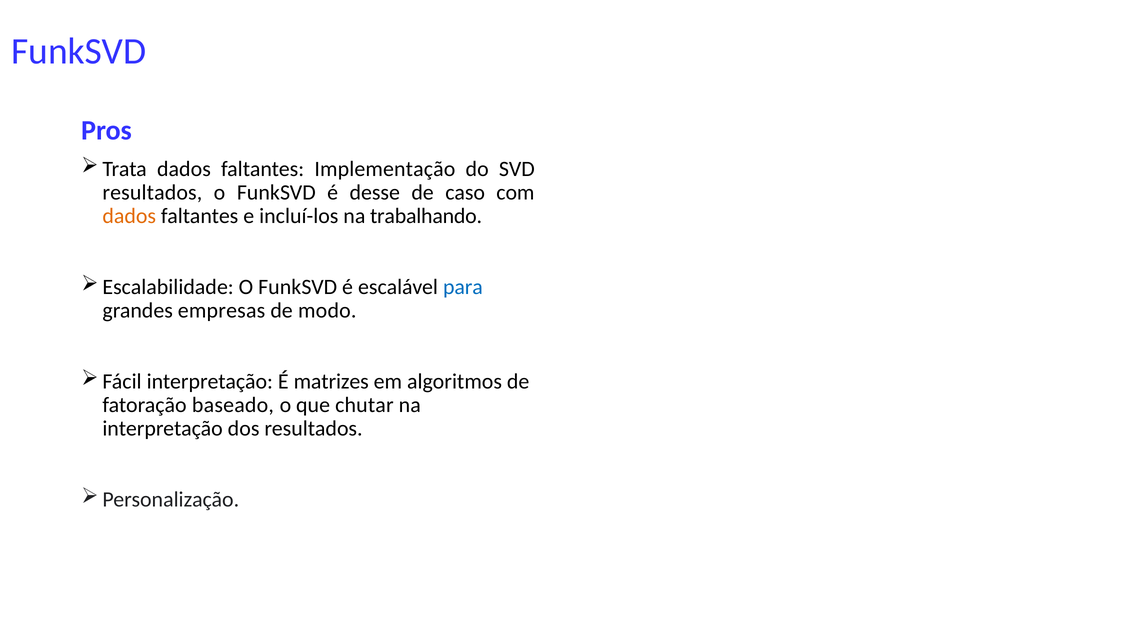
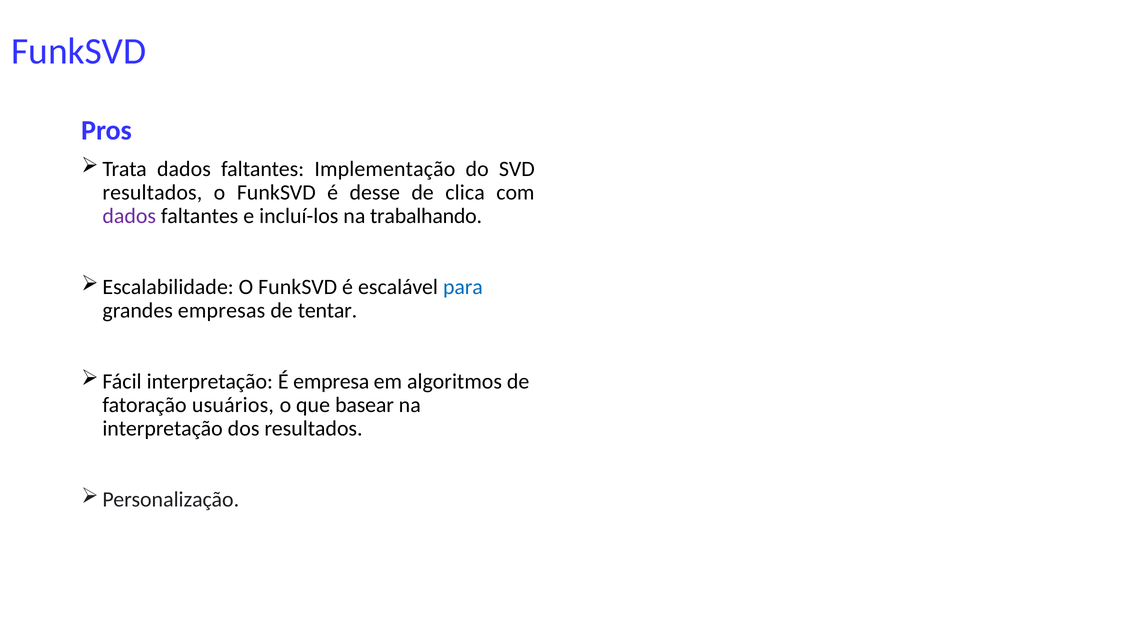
caso: caso -> clica (465, 193)
dados colour: orange -> purple (129, 216)
modo: modo -> tentar (327, 311)
matrizes: matrizes -> empresa (331, 382)
baseado: baseado -> usuários (233, 405)
chutar: chutar -> basear (365, 405)
